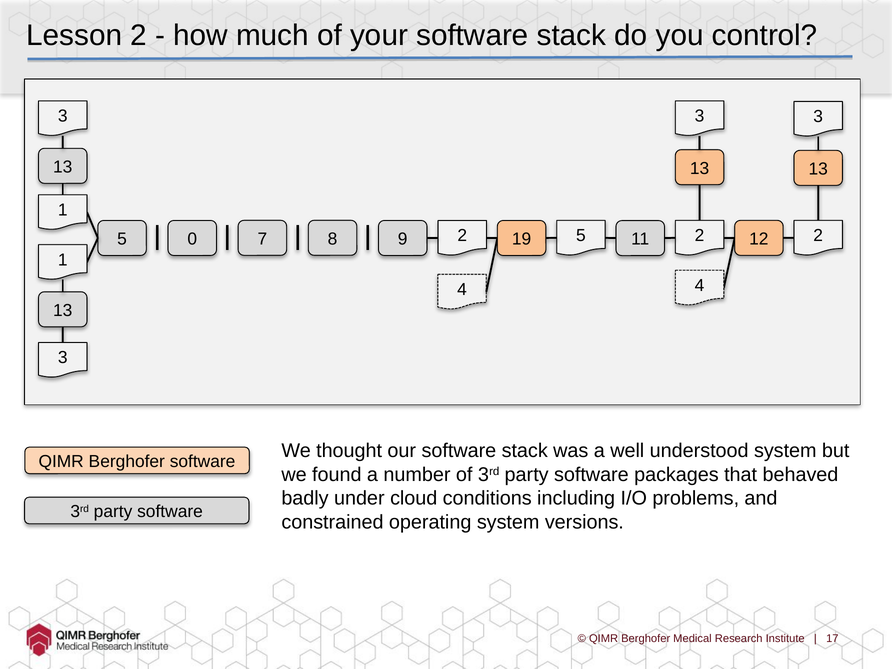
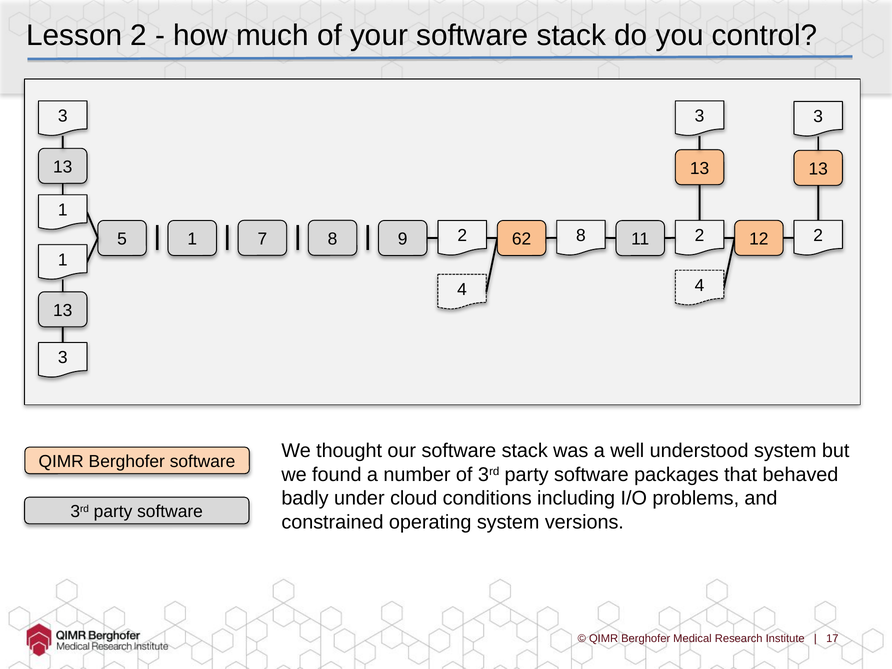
19: 19 -> 62 (522, 239)
9 5: 5 -> 8 (581, 236)
5 0: 0 -> 1 (192, 239)
